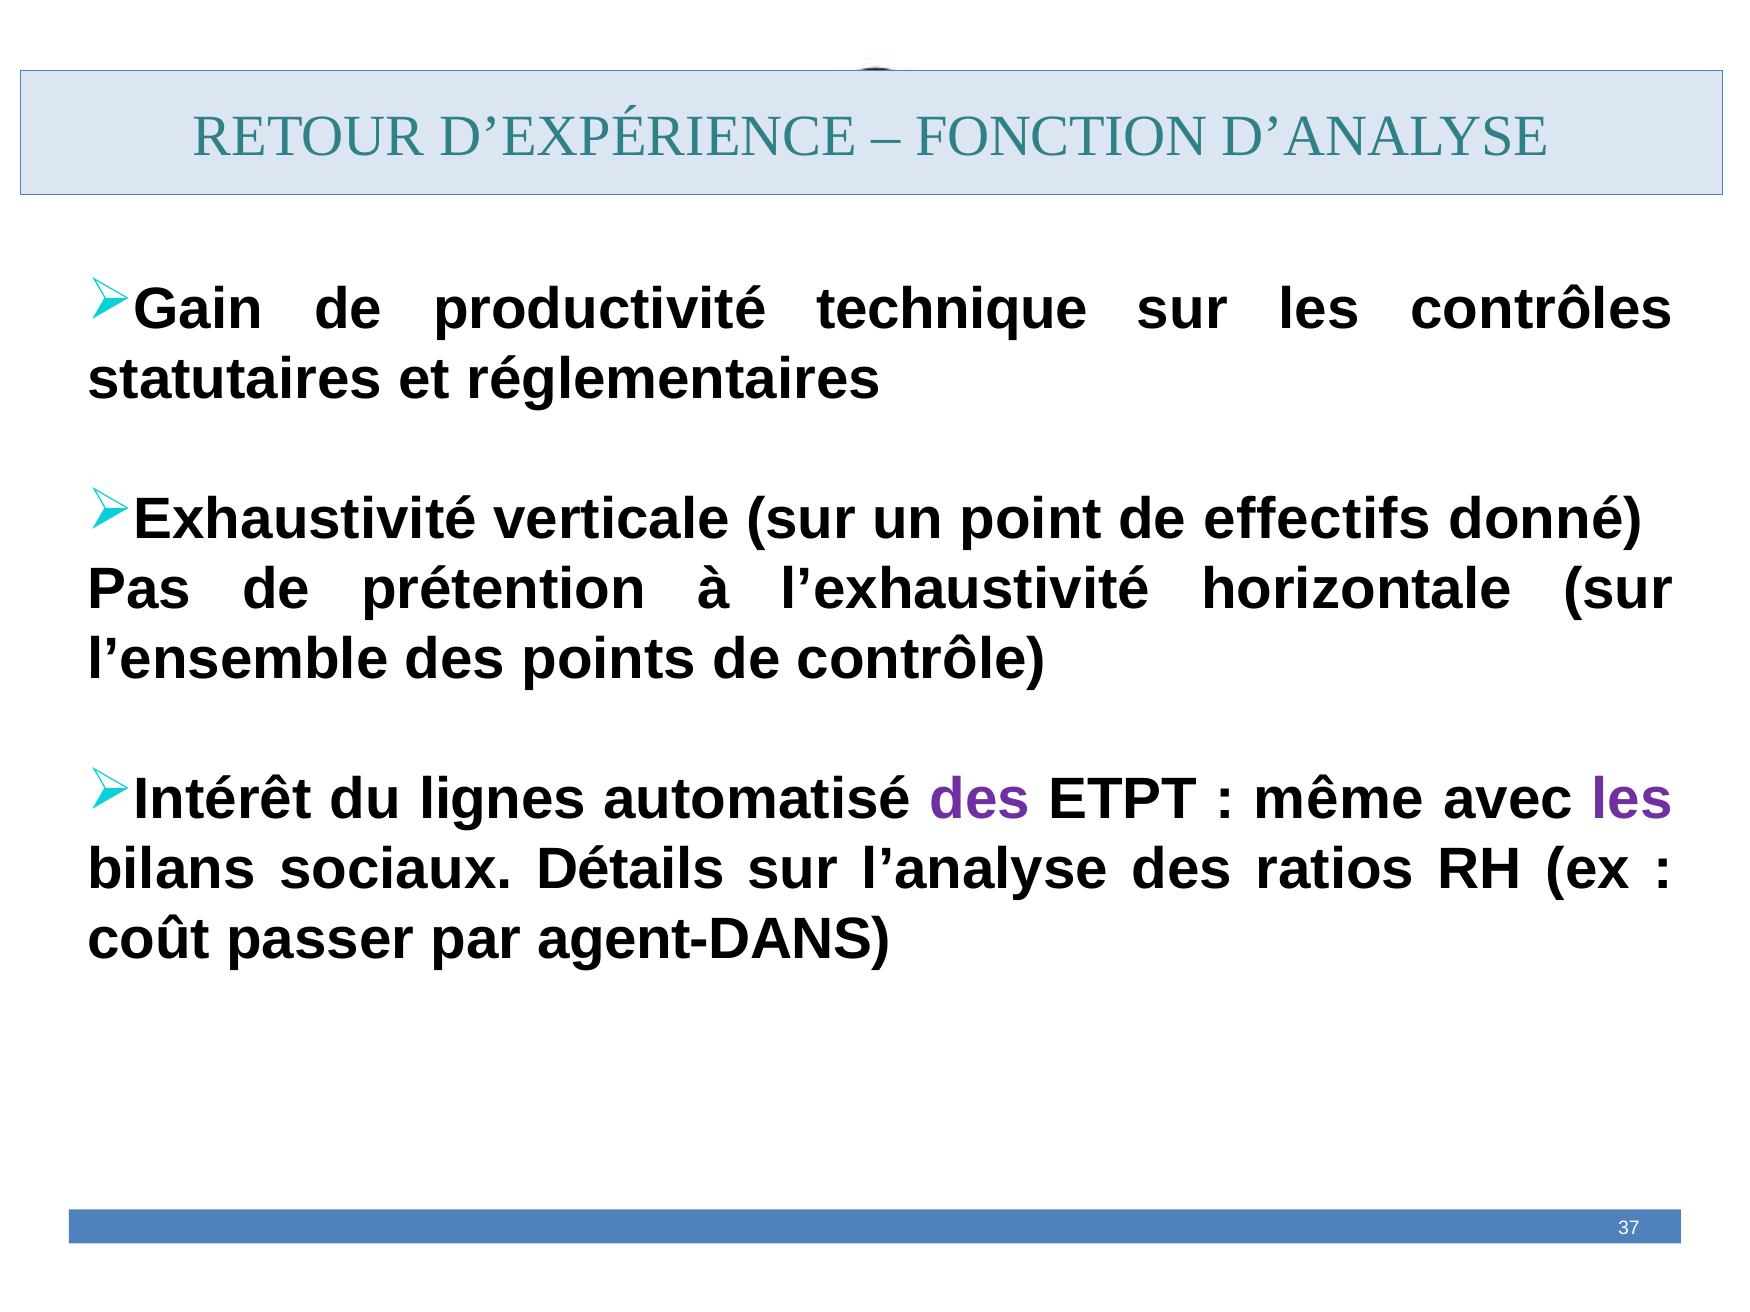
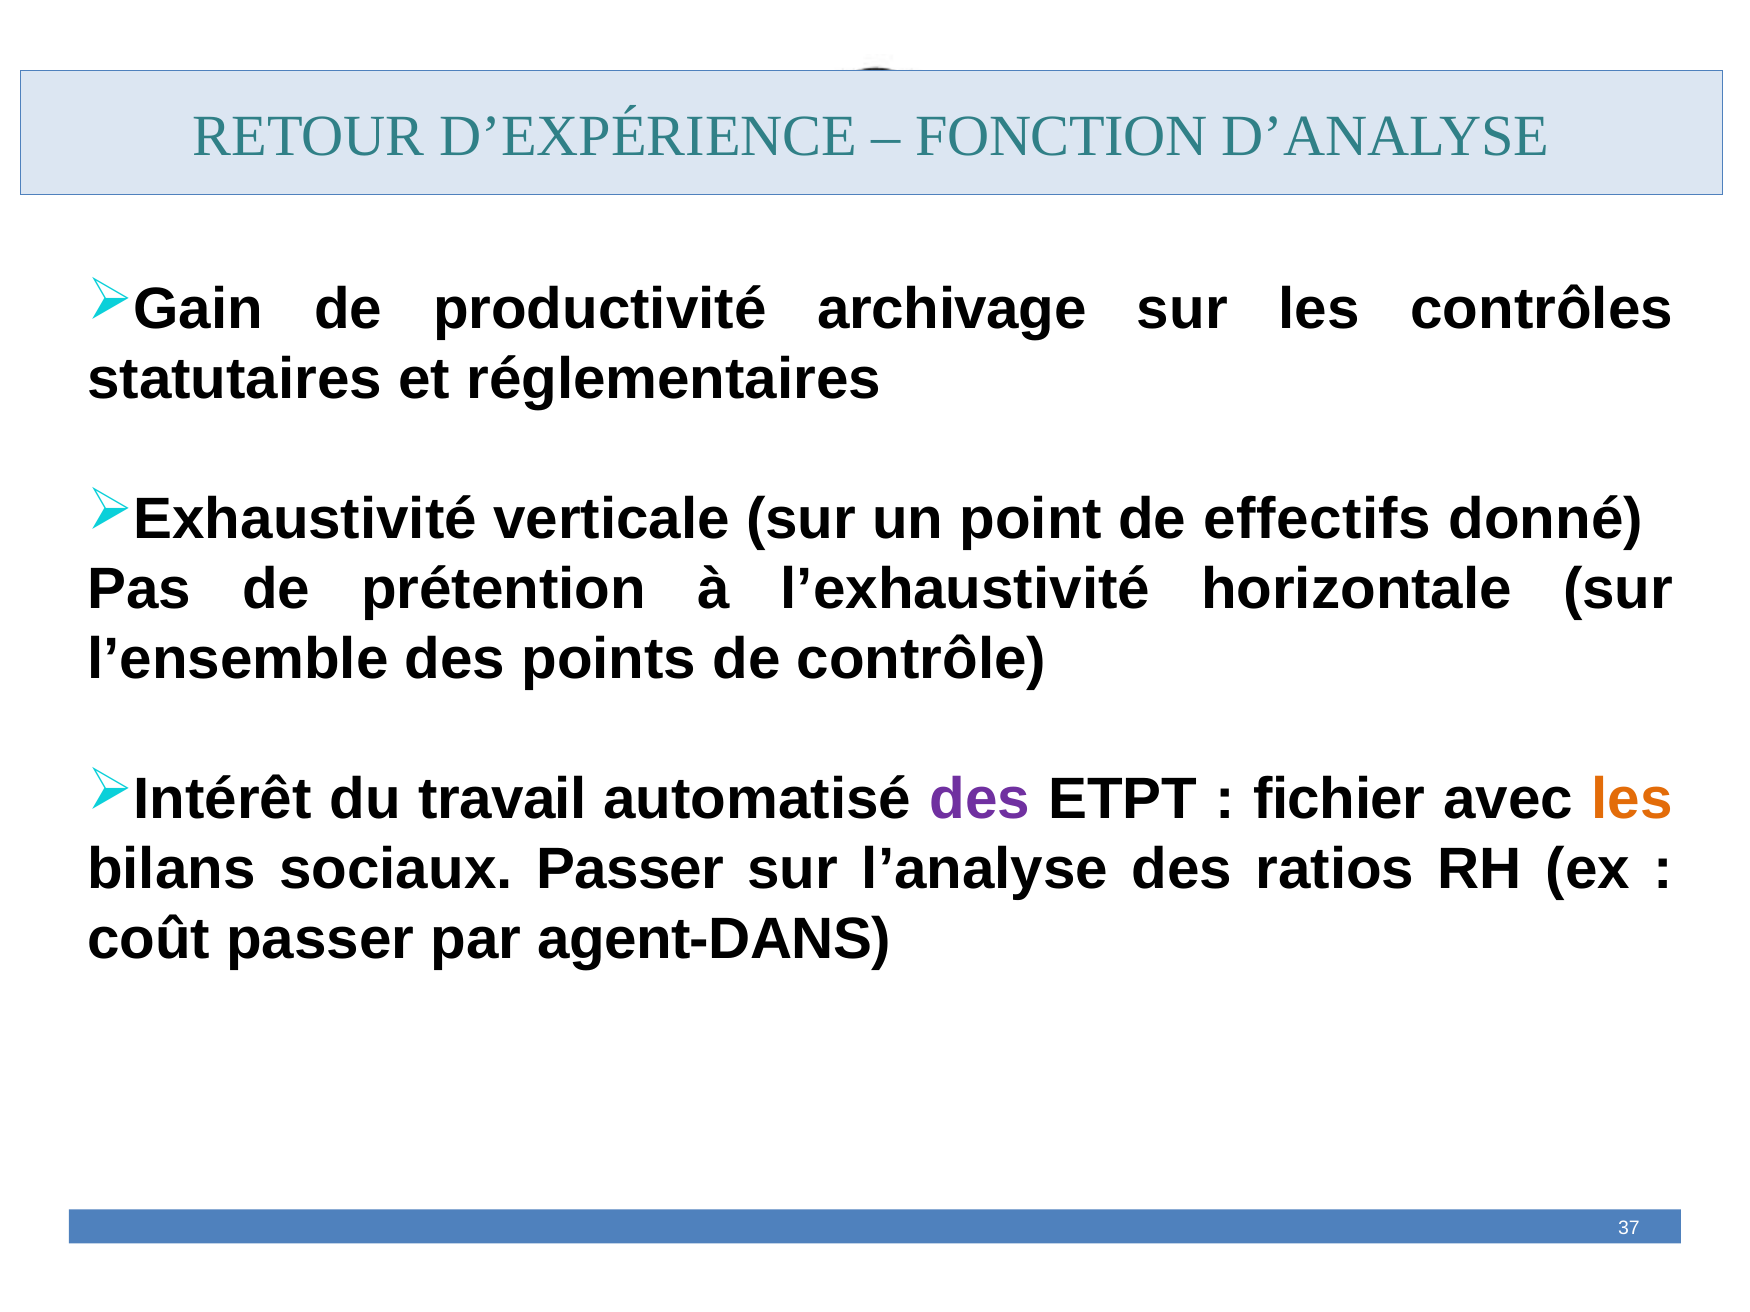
technique: technique -> archivage (952, 310)
lignes: lignes -> travail (503, 800)
même: même -> fichier (1339, 800)
les colour: purple -> orange (1632, 800)
sociaux Détails: Détails -> Passer (630, 870)
